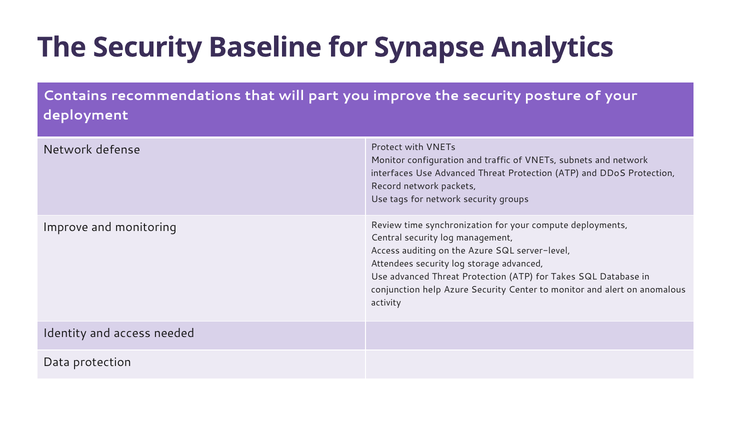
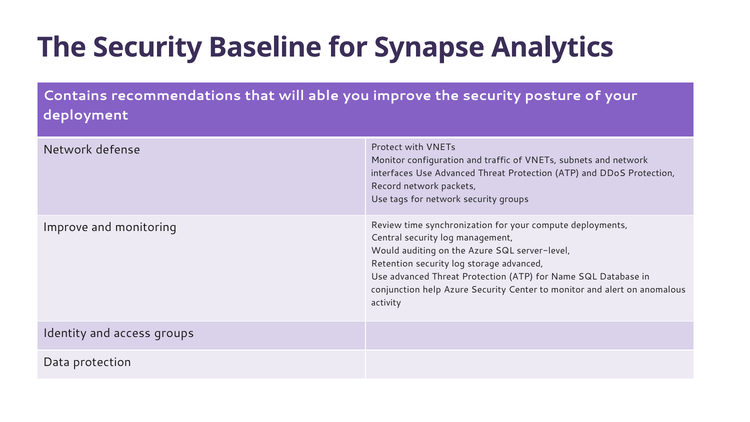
part: part -> able (323, 96)
Access: Access -> Would (385, 251)
Attendees: Attendees -> Retention (392, 264)
Takes: Takes -> Name (563, 277)
access needed: needed -> groups (174, 333)
